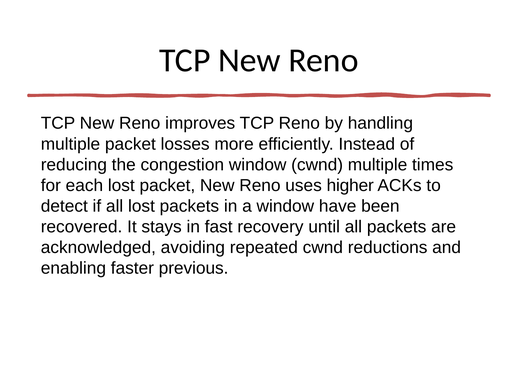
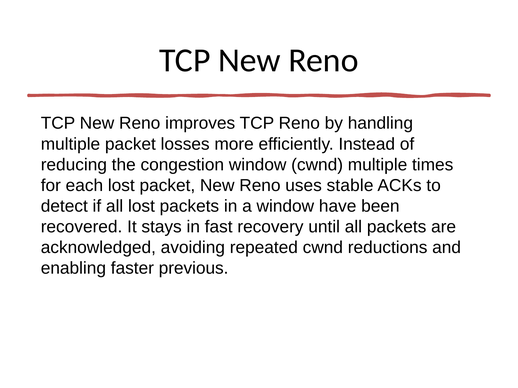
higher: higher -> stable (350, 186)
